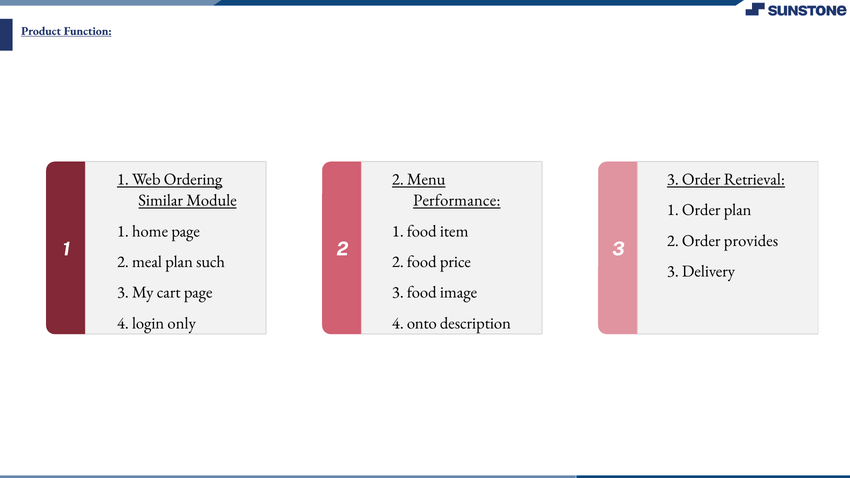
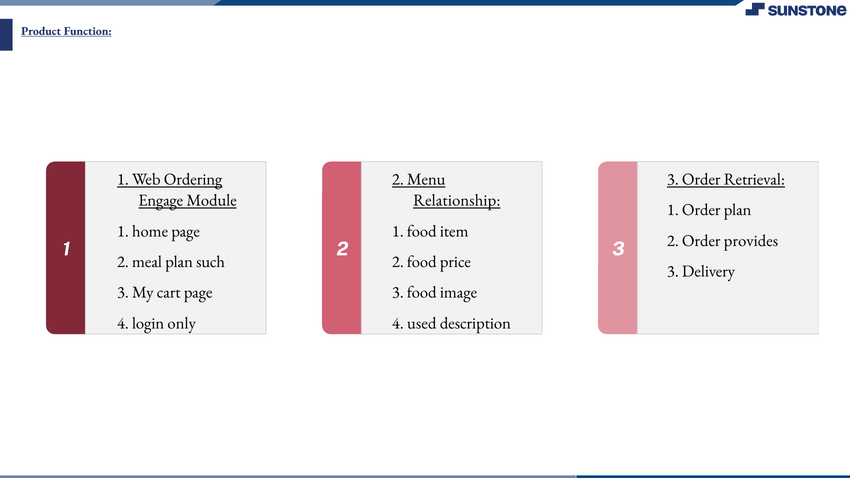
Similar: Similar -> Engage (161, 201)
Performance: Performance -> Relationship (457, 201)
onto: onto -> used (422, 323)
